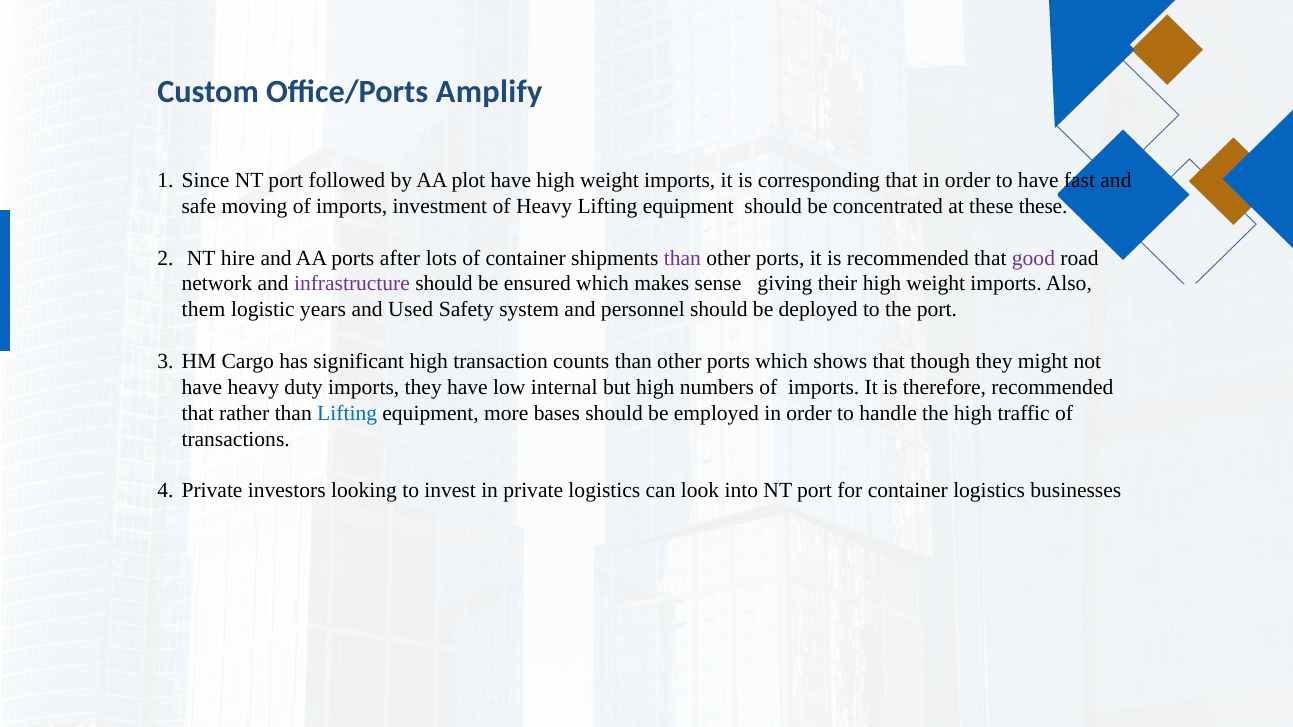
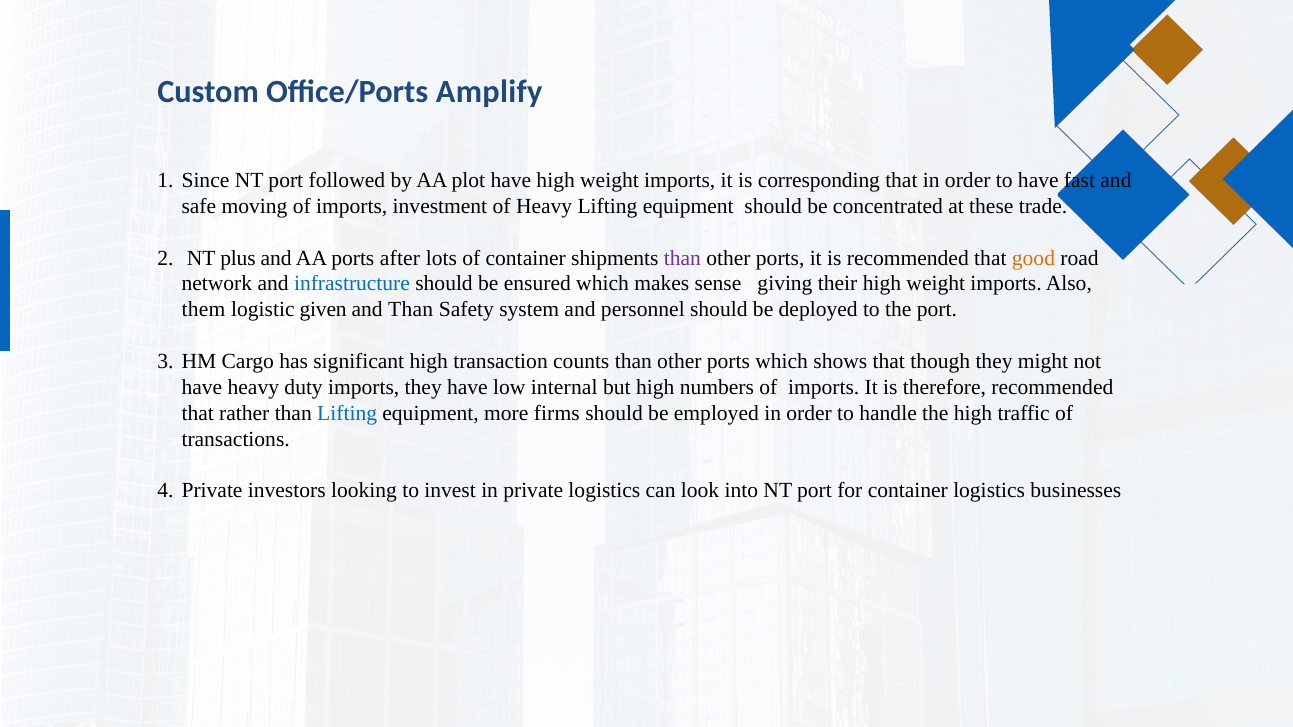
these these: these -> trade (1043, 206)
hire: hire -> plus (238, 258)
good colour: purple -> orange (1033, 258)
infrastructure colour: purple -> blue (352, 284)
years: years -> given (323, 310)
and Used: Used -> Than (411, 310)
bases: bases -> firms (557, 413)
